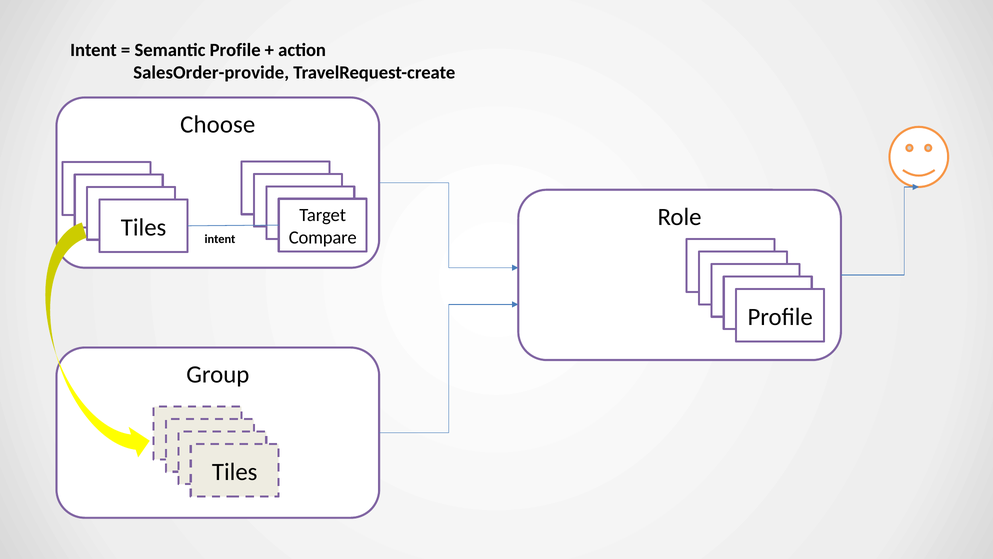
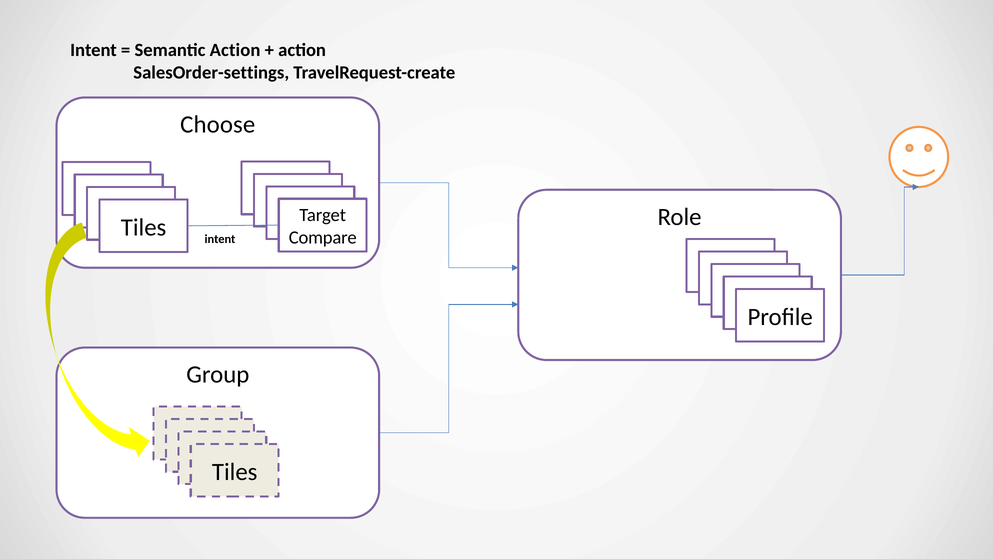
Semantic Profile: Profile -> Action (235, 50)
SalesOrder-provide: SalesOrder-provide -> SalesOrder-settings (211, 72)
